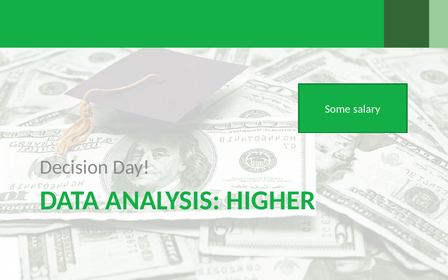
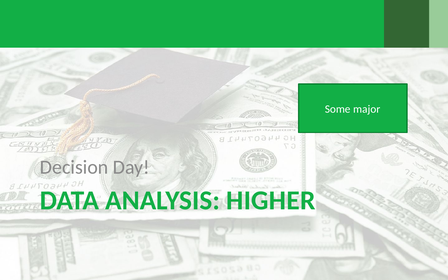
salary: salary -> major (367, 109)
